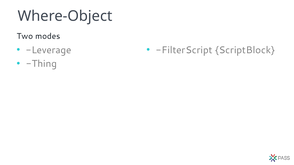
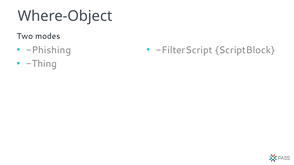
Leverage: Leverage -> Phishing (48, 50)
